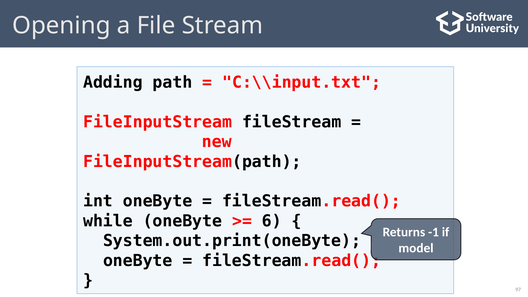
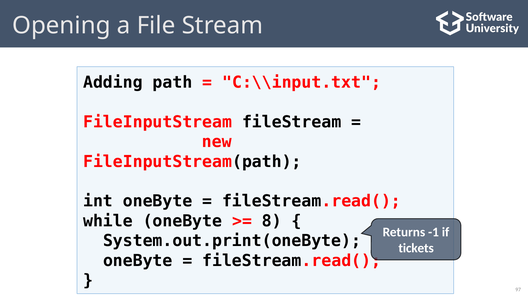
6: 6 -> 8 (272, 221)
model: model -> tickets (416, 248)
